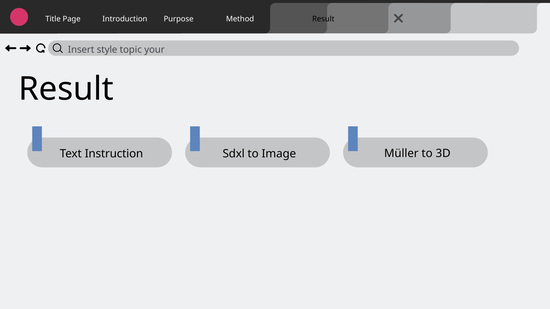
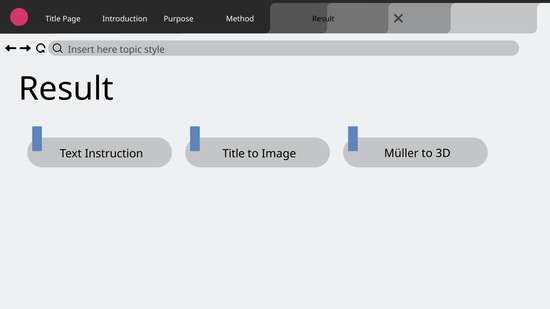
style: style -> here (107, 50)
your: your -> style (155, 50)
Sdxl: Sdxl -> Title (234, 154)
